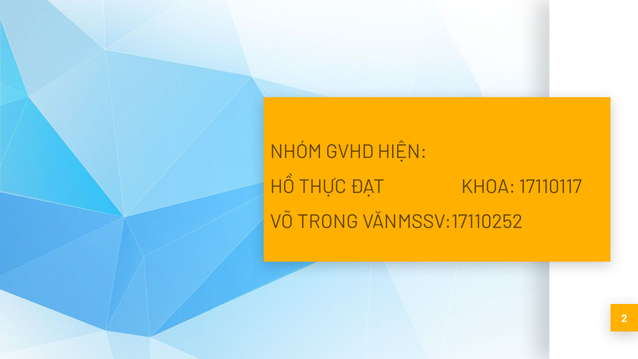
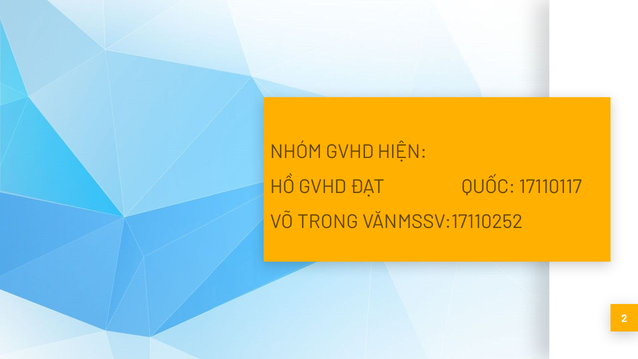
HỒ THỰC: THỰC -> GVHD (323, 187)
KHOA: KHOA -> QUỐC (488, 187)
